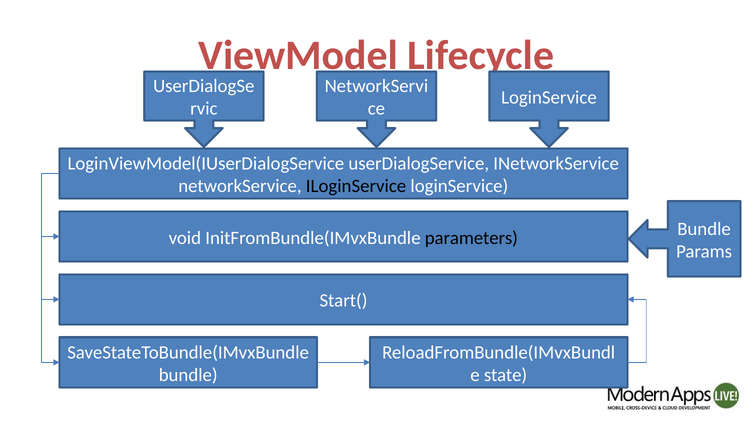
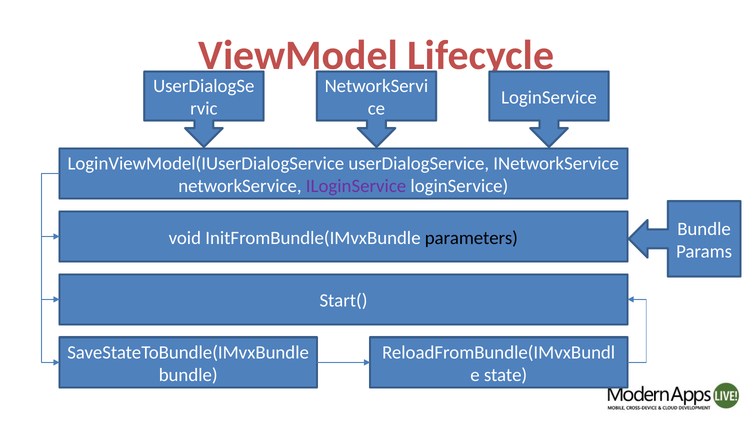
ILoginService colour: black -> purple (356, 186)
